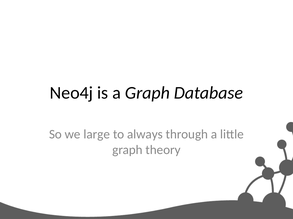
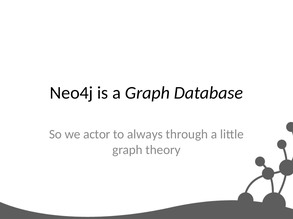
large: large -> actor (97, 135)
